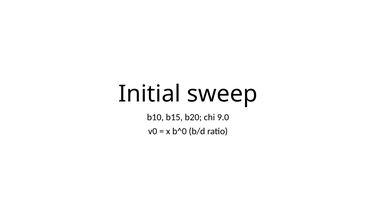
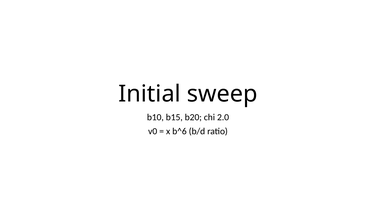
9.0: 9.0 -> 2.0 (223, 118)
b^0: b^0 -> b^6 (179, 132)
